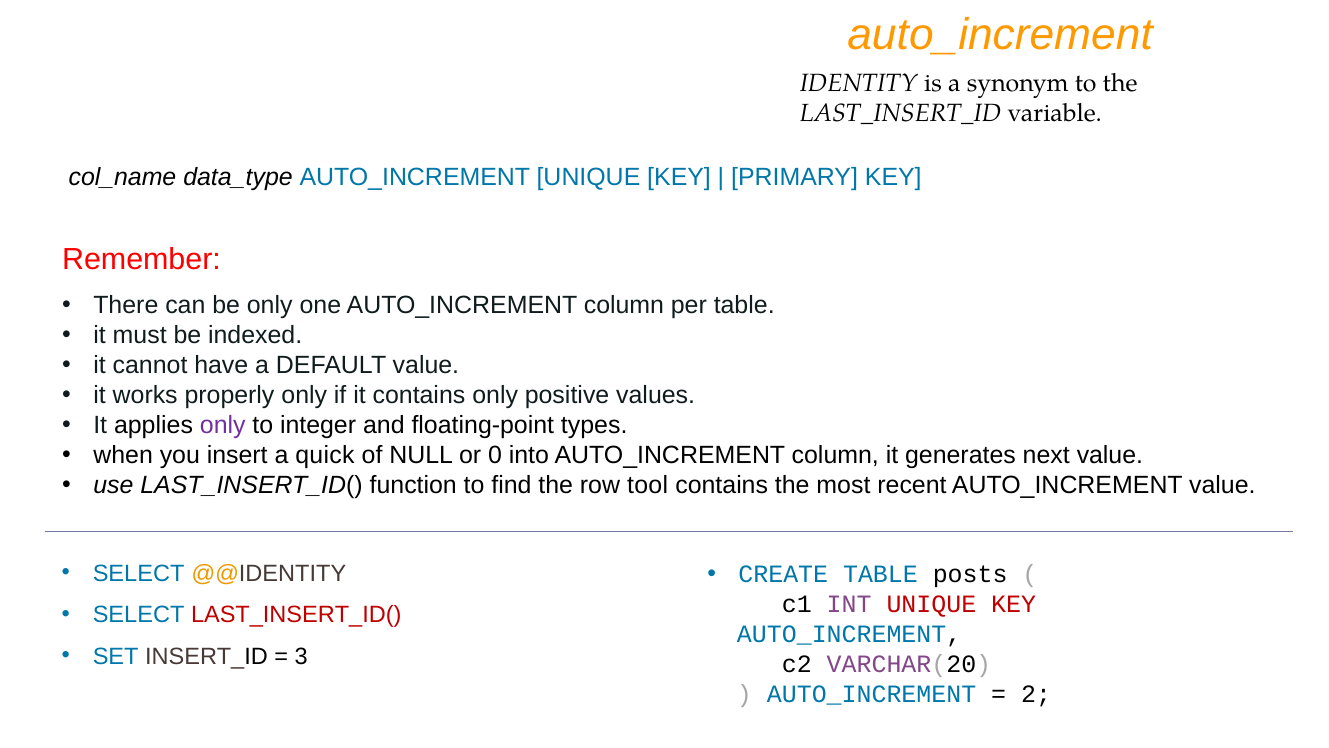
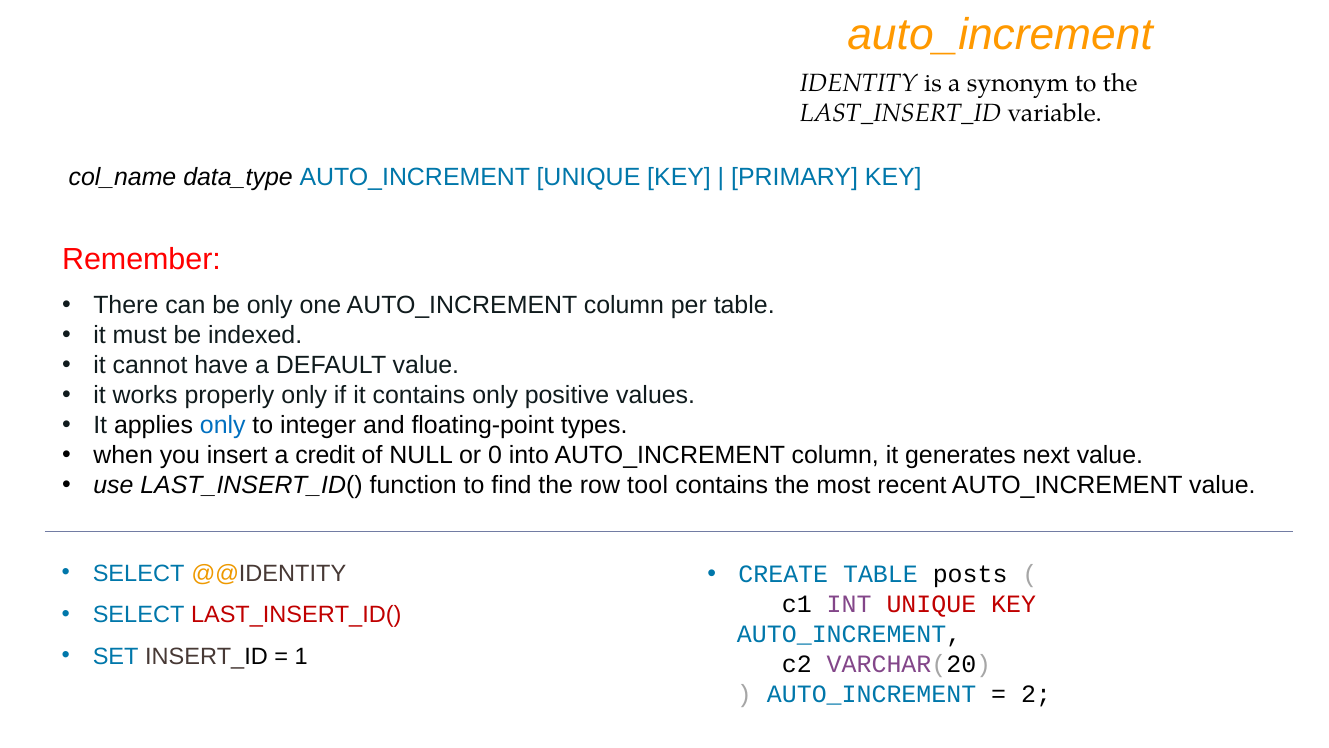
only colour: purple -> blue (223, 425)
quick: quick -> credit (325, 455)
3: 3 -> 1 (301, 656)
